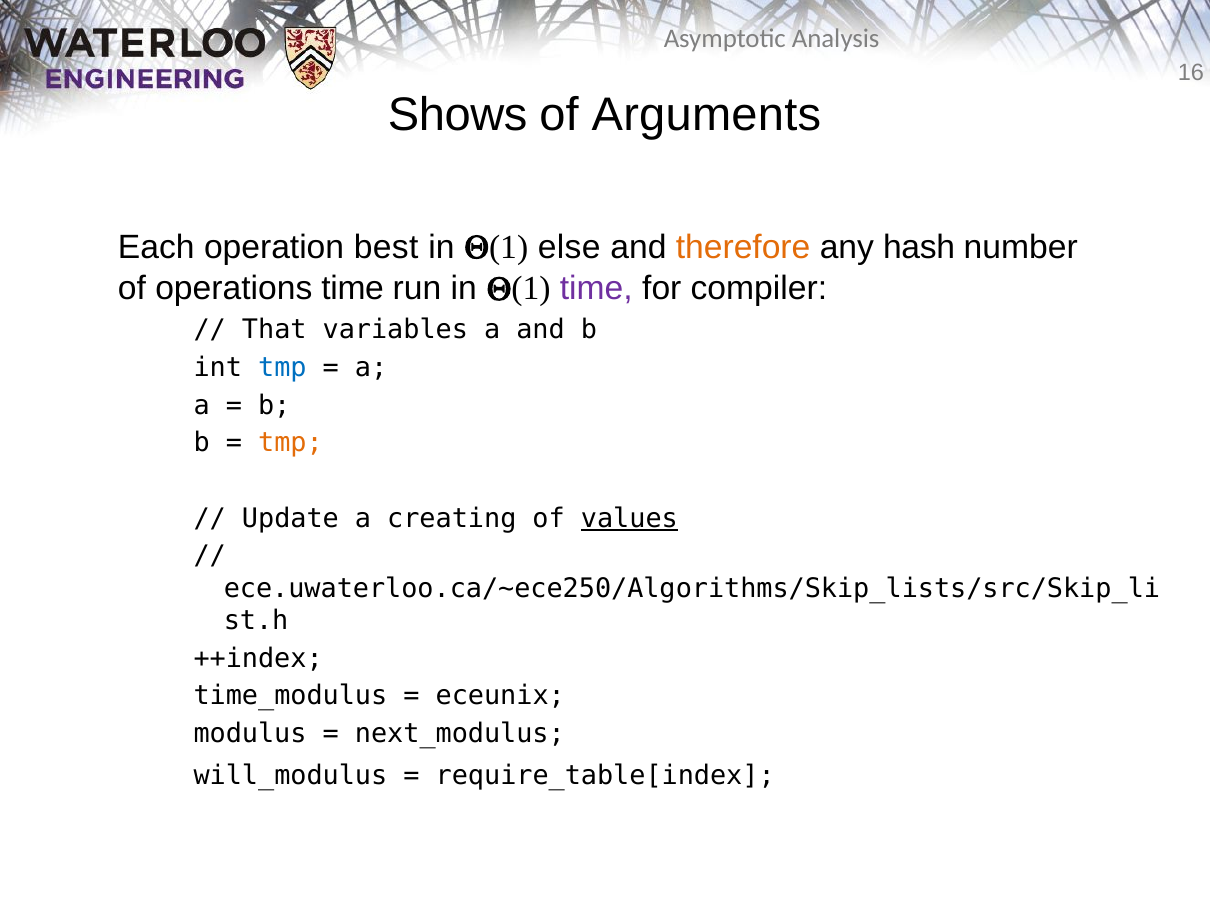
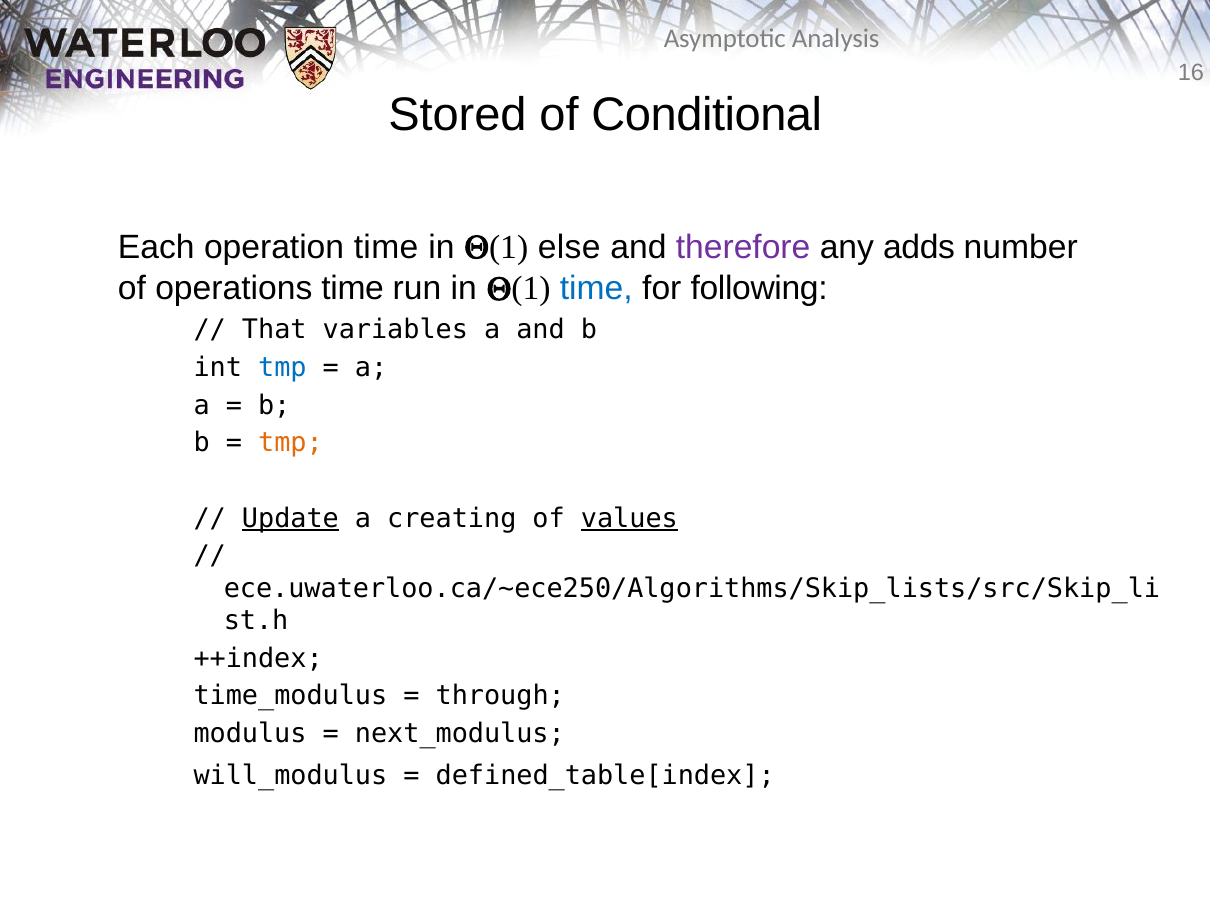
Shows: Shows -> Stored (457, 115)
Arguments: Arguments -> Conditional (707, 115)
operation best: best -> time (386, 247)
therefore colour: orange -> purple (743, 247)
hash: hash -> adds (919, 247)
time colour: purple -> blue (596, 289)
compiler: compiler -> following (759, 289)
Update underline: none -> present (290, 518)
eceunix: eceunix -> through (500, 696)
require_table[index: require_table[index -> defined_table[index (605, 775)
